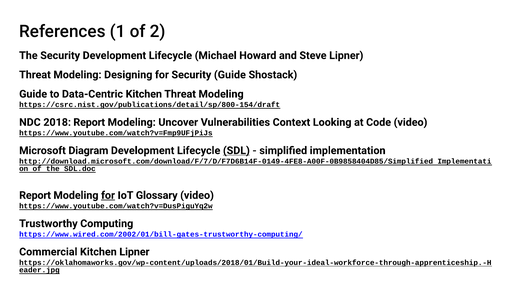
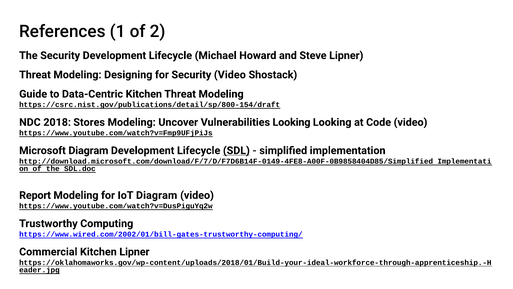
Security Guide: Guide -> Video (230, 75)
2018 Report: Report -> Stores (89, 122)
Vulnerabilities Context: Context -> Looking (291, 122)
for underline: present -> none (108, 195)
IoT Glossary: Glossary -> Diagram (157, 195)
